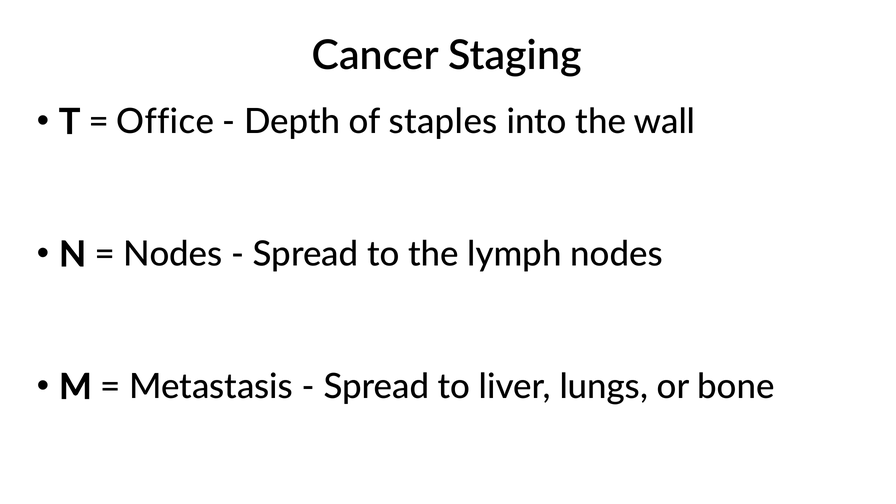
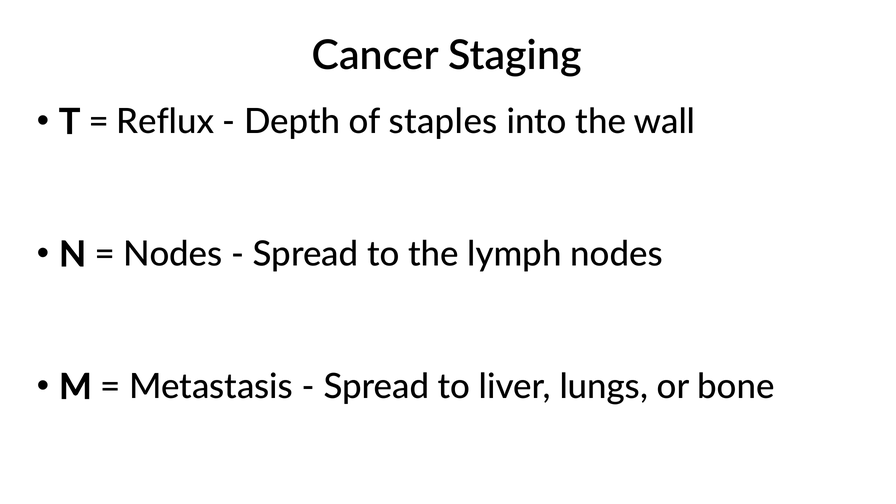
Office: Office -> Reflux (165, 122)
